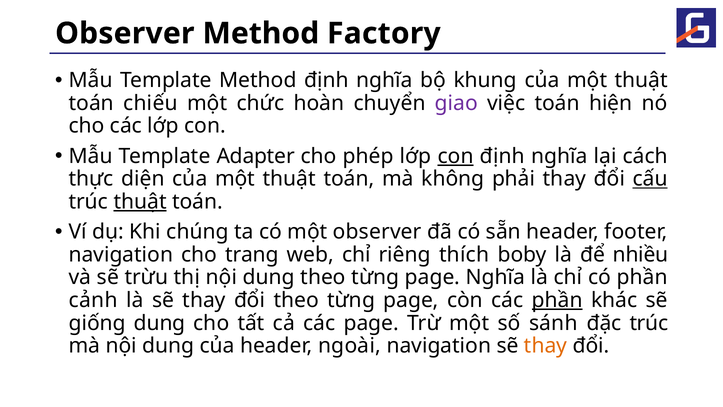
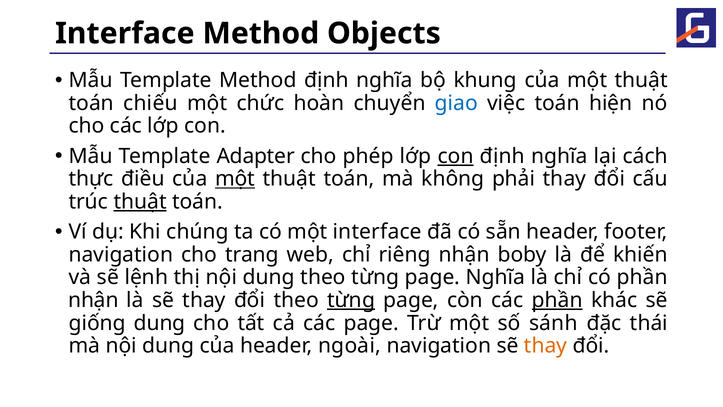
Observer: Observer -> Interface (125, 33)
Factory: Factory -> Objects (384, 33)
giao colour: purple -> blue (456, 103)
diện: diện -> điều (143, 179)
một underline: none -> present (235, 179)
cấu underline: present -> none (650, 179)
một observer: observer -> interface (377, 232)
riêng thích: thích -> nhận (464, 255)
nhiều: nhiều -> khiến (640, 255)
trừu: trừu -> lệnh (146, 277)
cảnh: cảnh -> nhận (93, 300)
từng underline: none -> present (351, 300)
đặc trúc: trúc -> thái (649, 323)
